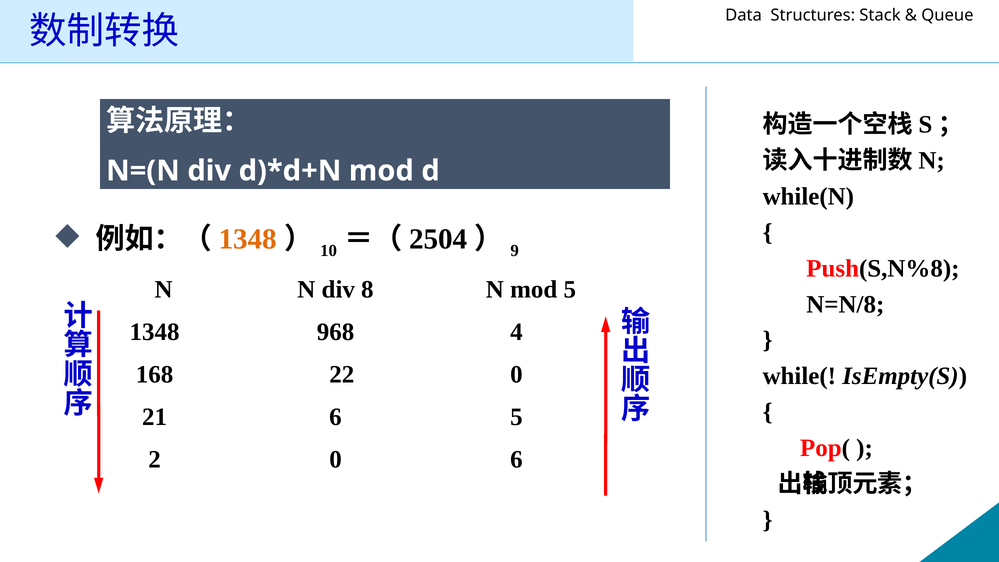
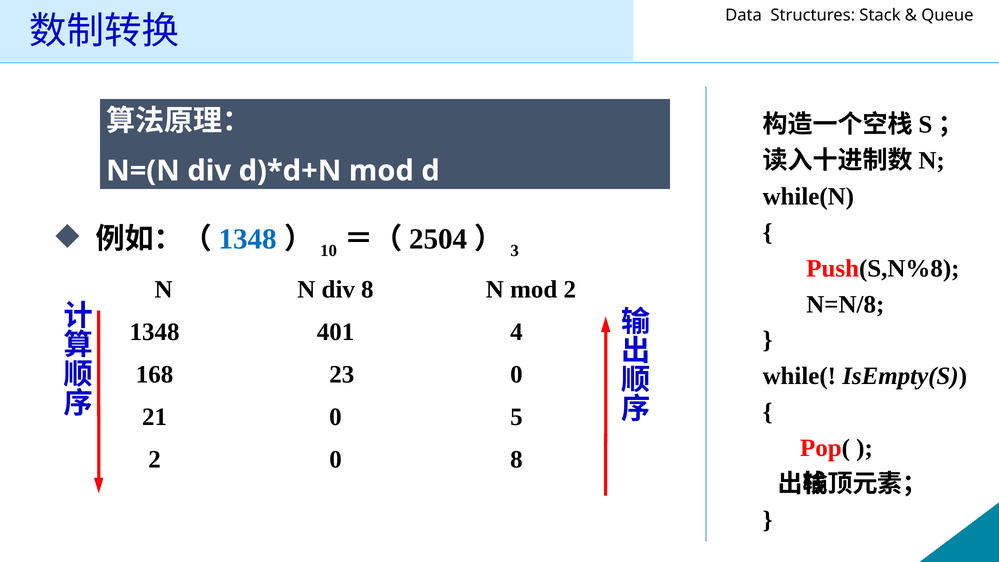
1348 colour: orange -> blue (248, 239)
9: 9 -> 3 (515, 251)
mod 5: 5 -> 2 (570, 290)
968: 968 -> 401 (336, 332)
22: 22 -> 23 (342, 374)
21 6: 6 -> 0 (335, 417)
0 6: 6 -> 8 (516, 459)
